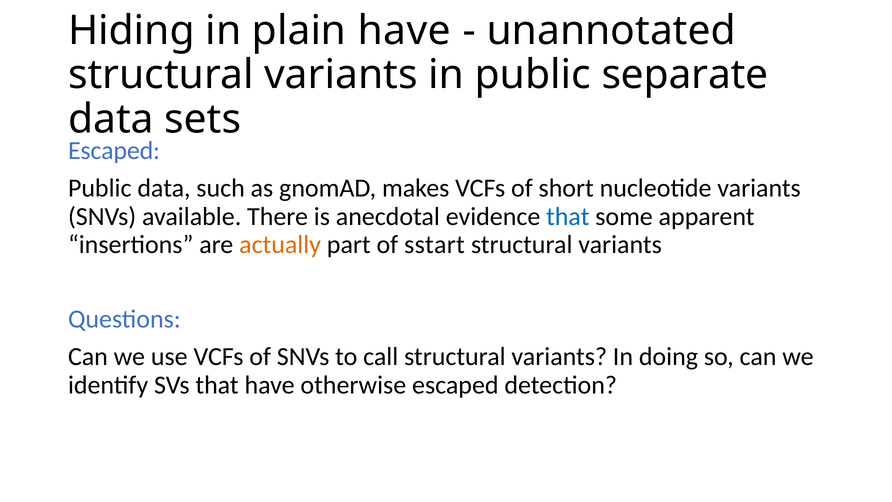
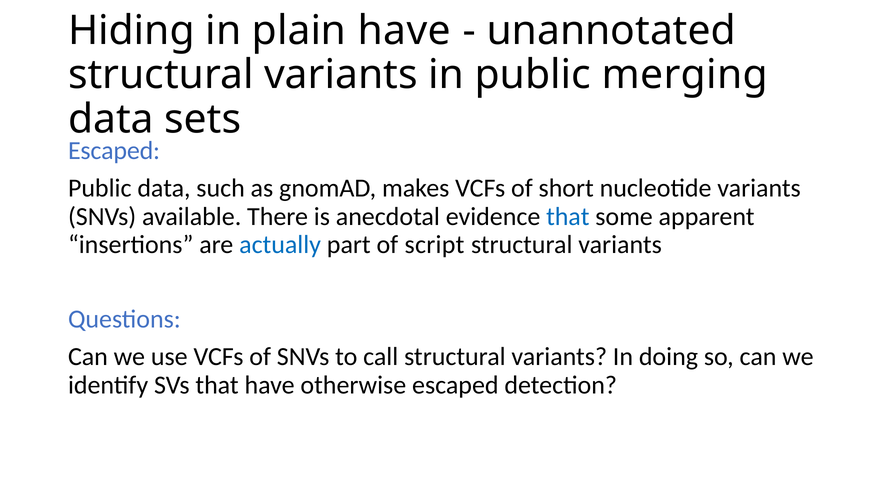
separate: separate -> merging (685, 75)
actually colour: orange -> blue (280, 244)
sstart: sstart -> script (434, 244)
